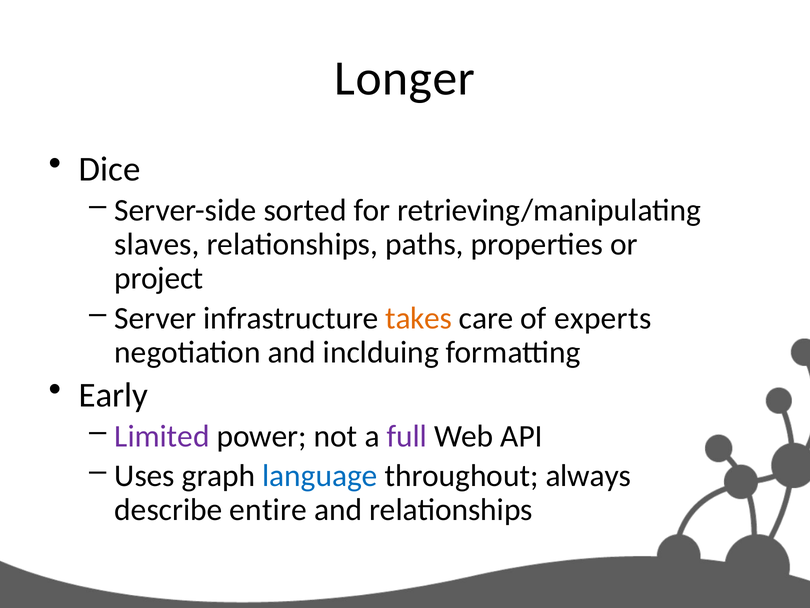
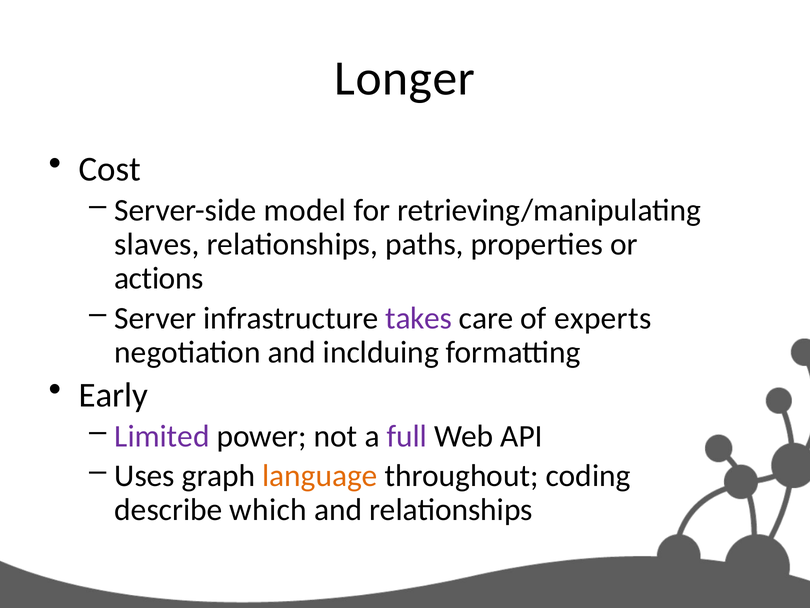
Dice: Dice -> Cost (110, 169)
sorted: sorted -> model (305, 210)
project: project -> actions (159, 278)
takes colour: orange -> purple (419, 318)
language colour: blue -> orange (320, 476)
always: always -> coding (588, 476)
entire: entire -> which (268, 510)
